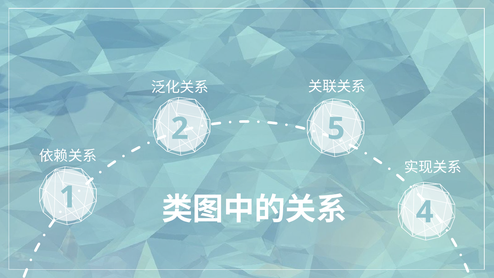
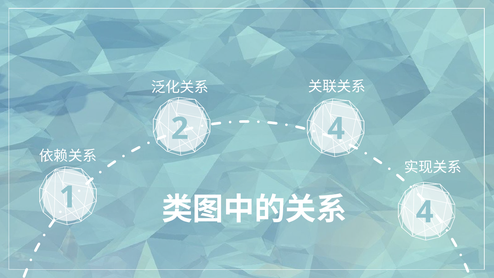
2 5: 5 -> 4 (336, 129)
